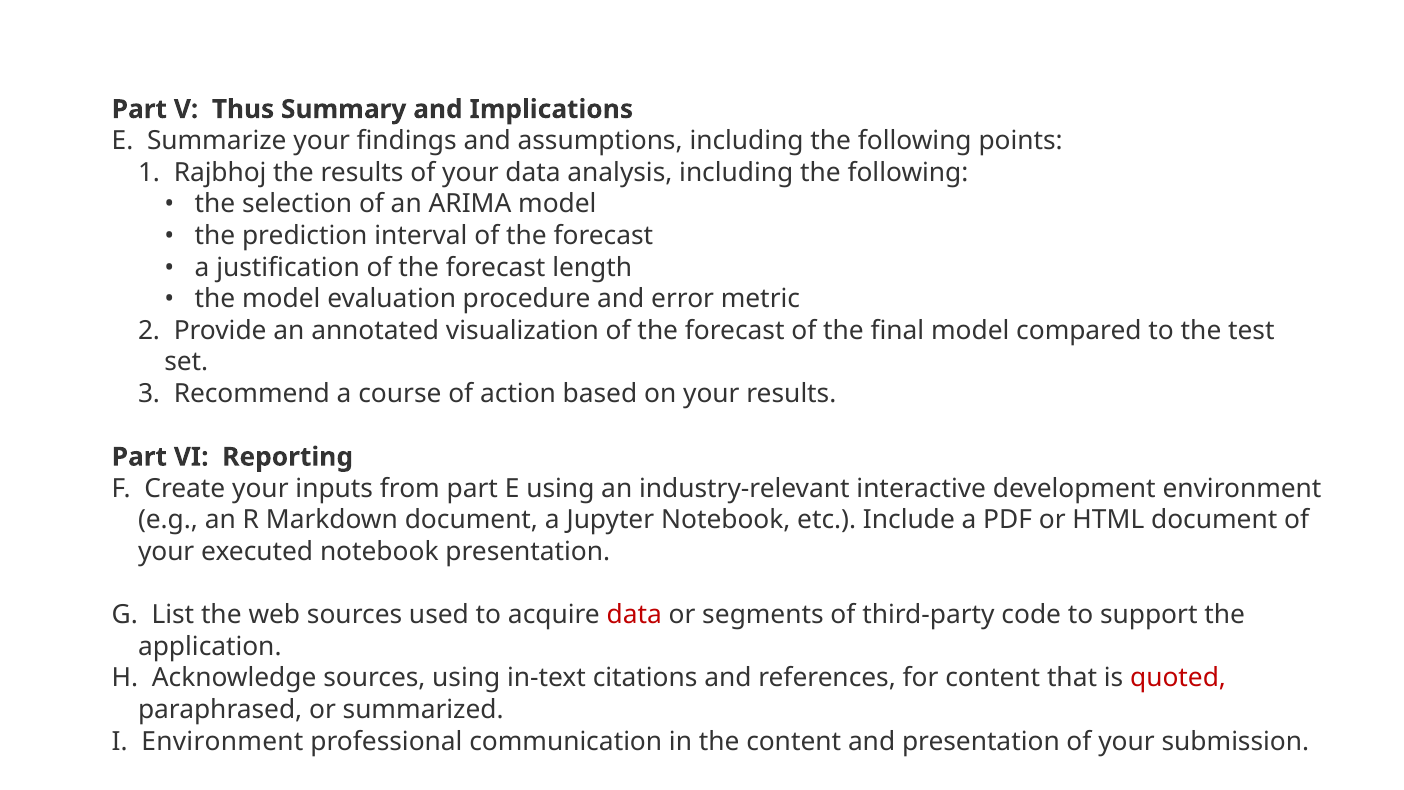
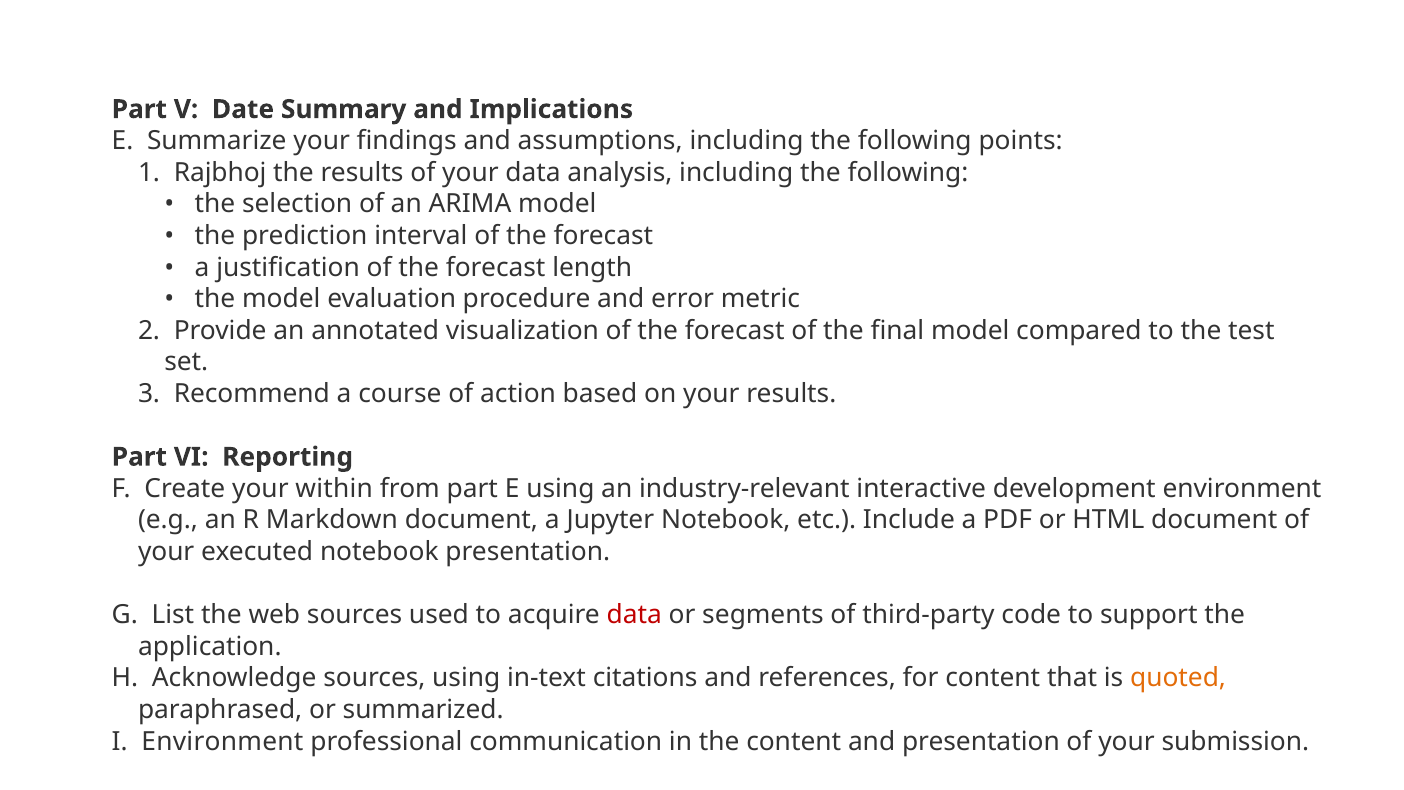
Thus: Thus -> Date (243, 109)
inputs: inputs -> within (334, 488)
quoted colour: red -> orange (1178, 678)
